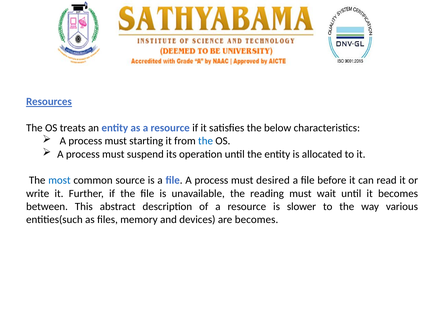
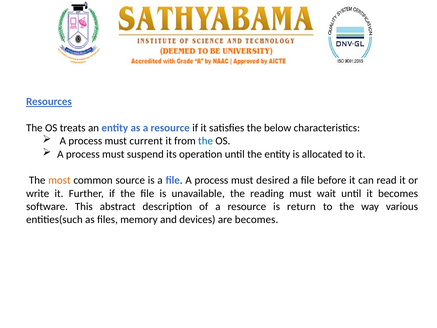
starting: starting -> current (146, 141)
most colour: blue -> orange (59, 180)
between: between -> software (47, 206)
slower: slower -> return (301, 206)
